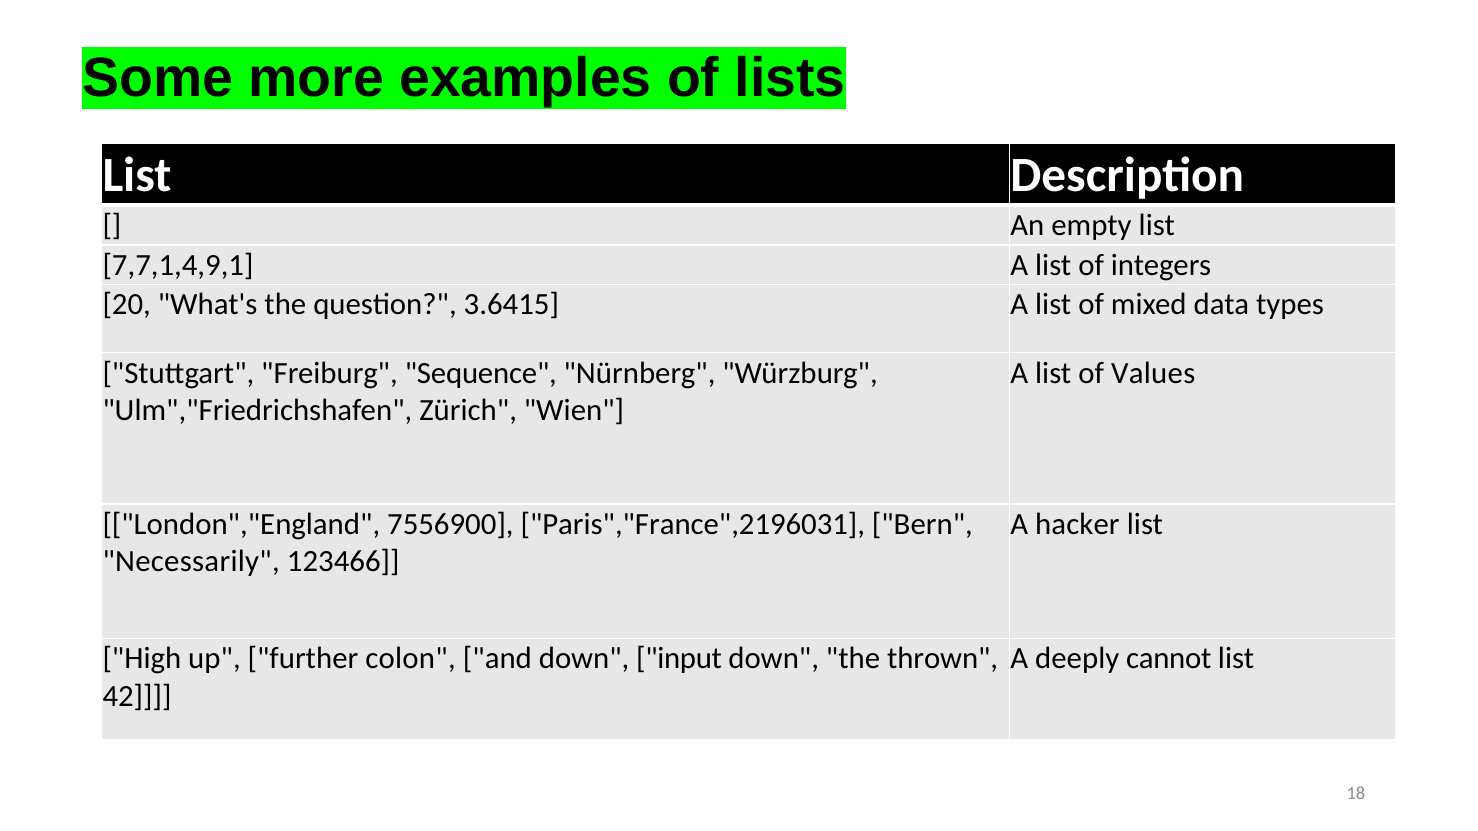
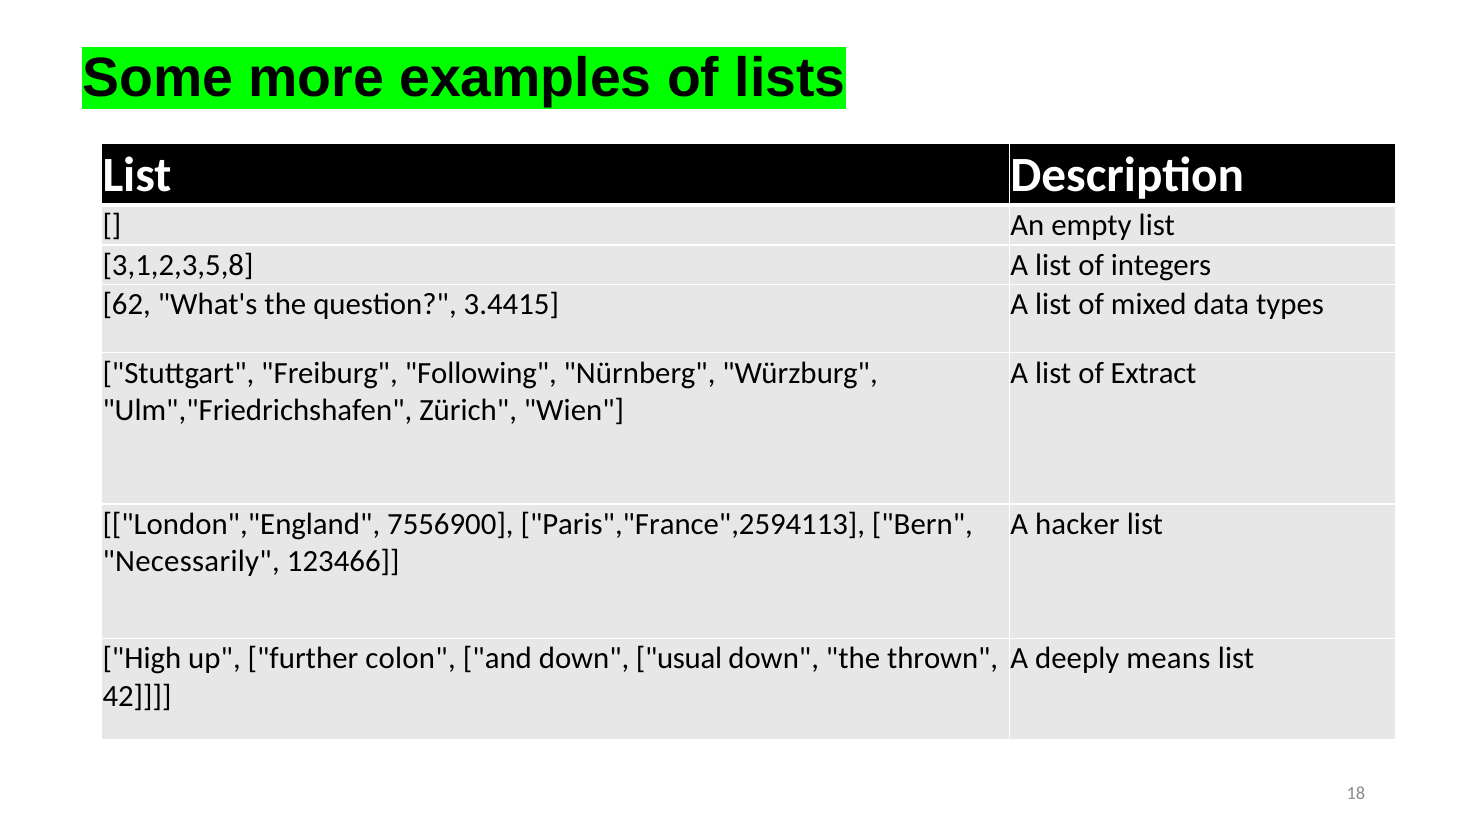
7,7,1,4,9,1: 7,7,1,4,9,1 -> 3,1,2,3,5,8 (178, 265)
20: 20 -> 62 (127, 305)
3.6415: 3.6415 -> 3.4415 (511, 305)
Sequence: Sequence -> Following (481, 373)
Values: Values -> Extract (1154, 373)
Paris","France",2196031: Paris","France",2196031 -> Paris","France",2594113 (693, 524)
input: input -> usual (679, 659)
cannot: cannot -> means (1168, 659)
